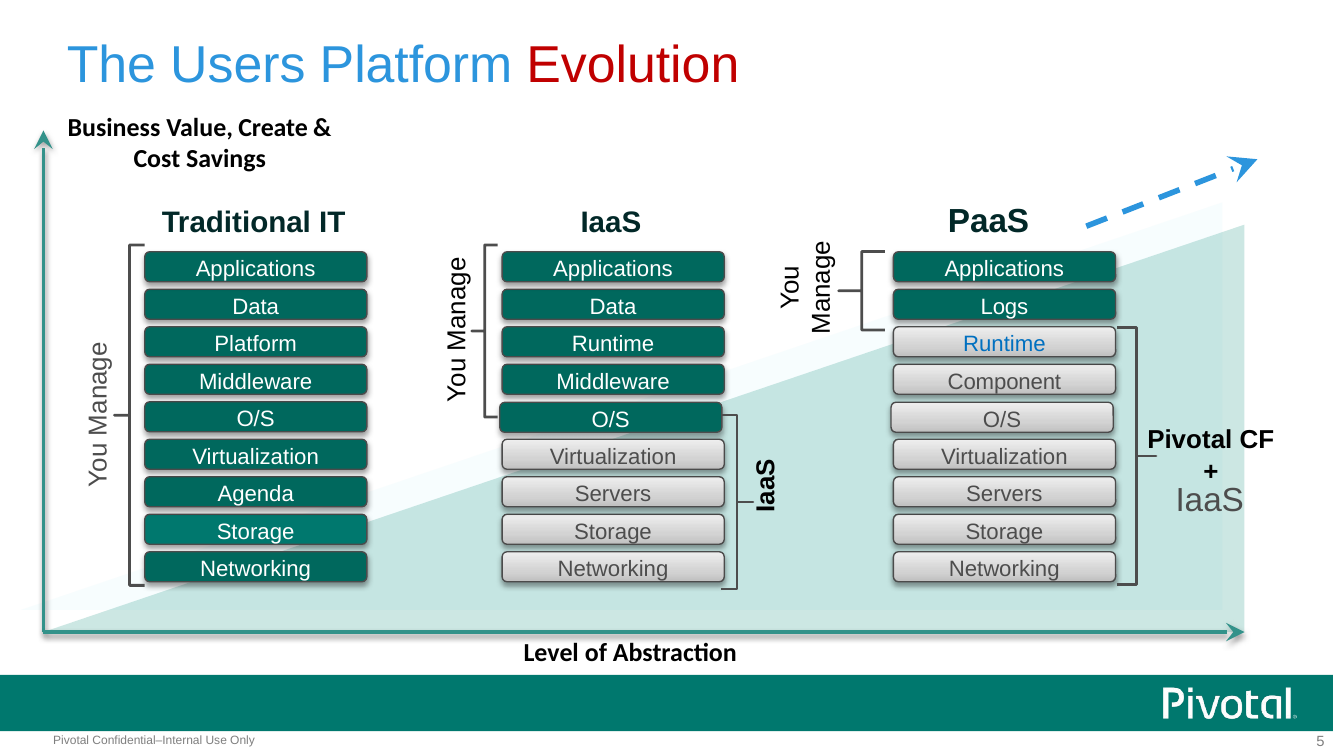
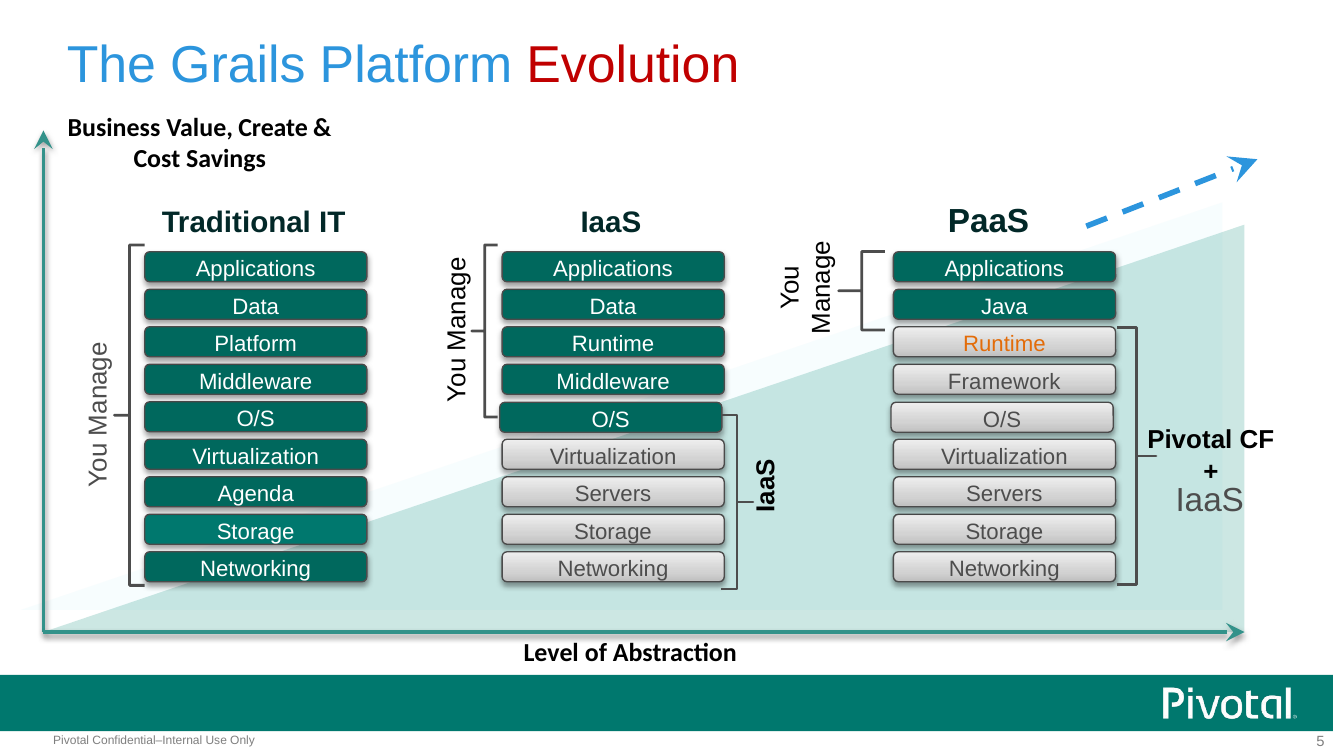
Users: Users -> Grails (238, 65)
Logs: Logs -> Java (1004, 307)
Runtime colour: blue -> orange (1004, 345)
Component: Component -> Framework (1004, 382)
